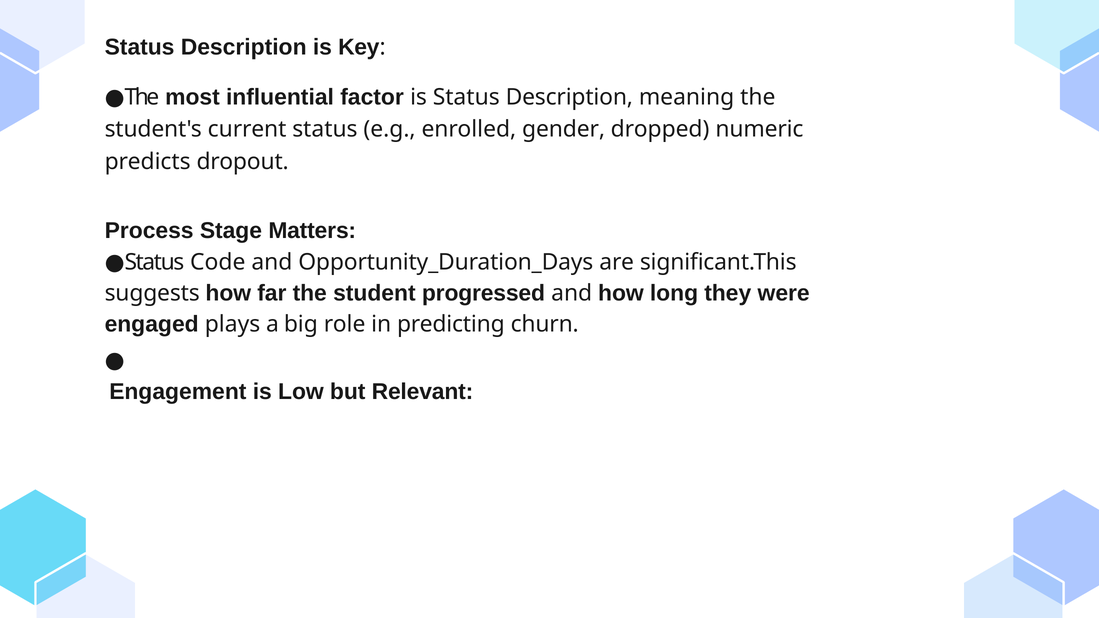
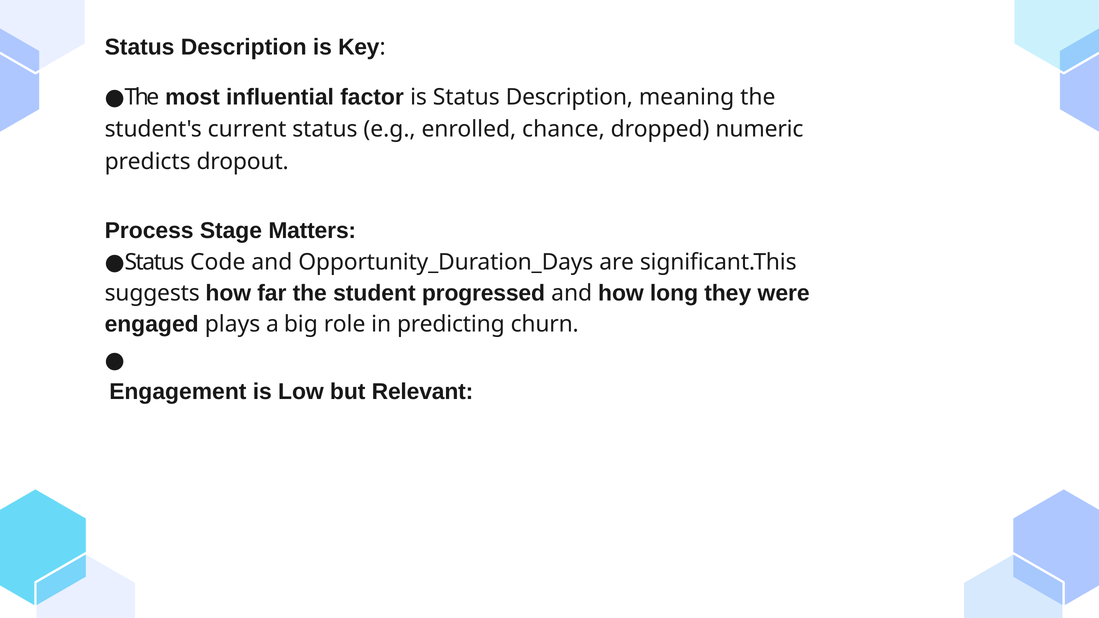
gender: gender -> chance (563, 129)
